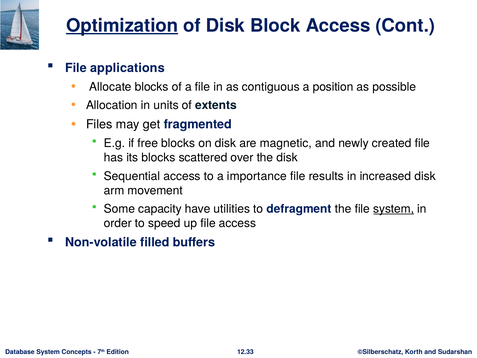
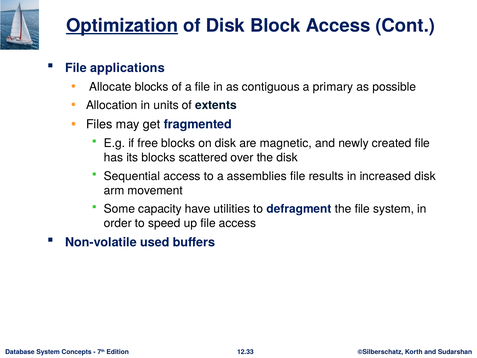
position: position -> primary (333, 87)
importance: importance -> assemblies (257, 176)
system underline: present -> none (394, 209)
filled: filled -> used (155, 242)
